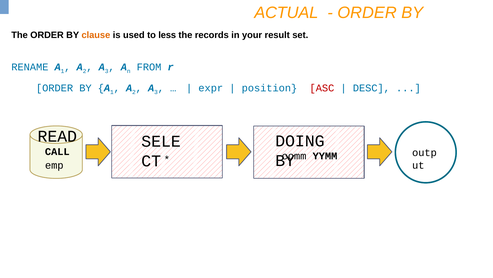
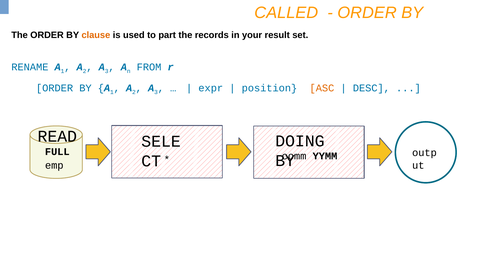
ACTUAL: ACTUAL -> CALLED (286, 13)
less: less -> part (167, 35)
ASC colour: red -> orange (322, 88)
CALL: CALL -> FULL (57, 152)
